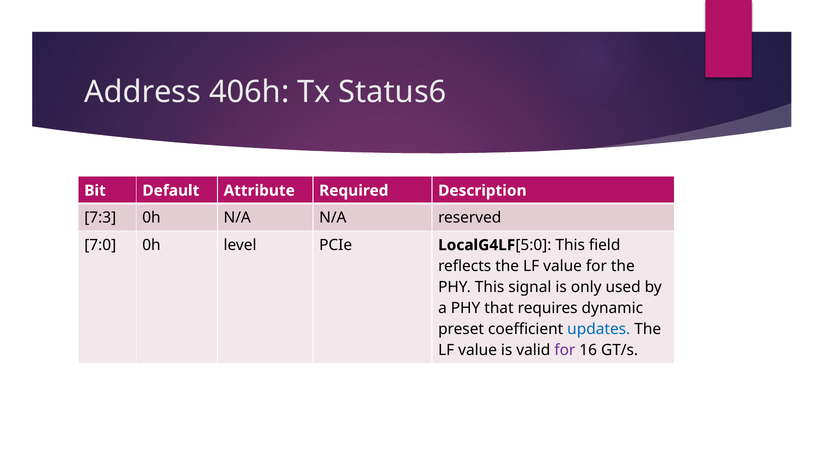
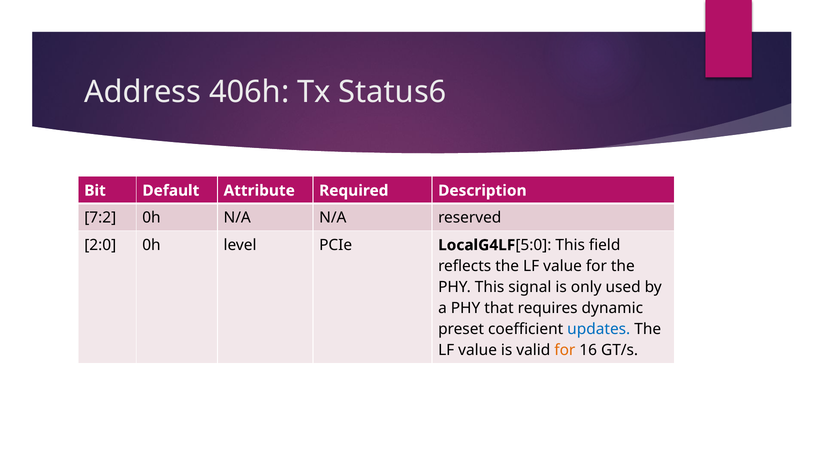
7:3: 7:3 -> 7:2 (100, 218)
7:0: 7:0 -> 2:0 (100, 245)
for colour: purple -> orange (565, 350)
